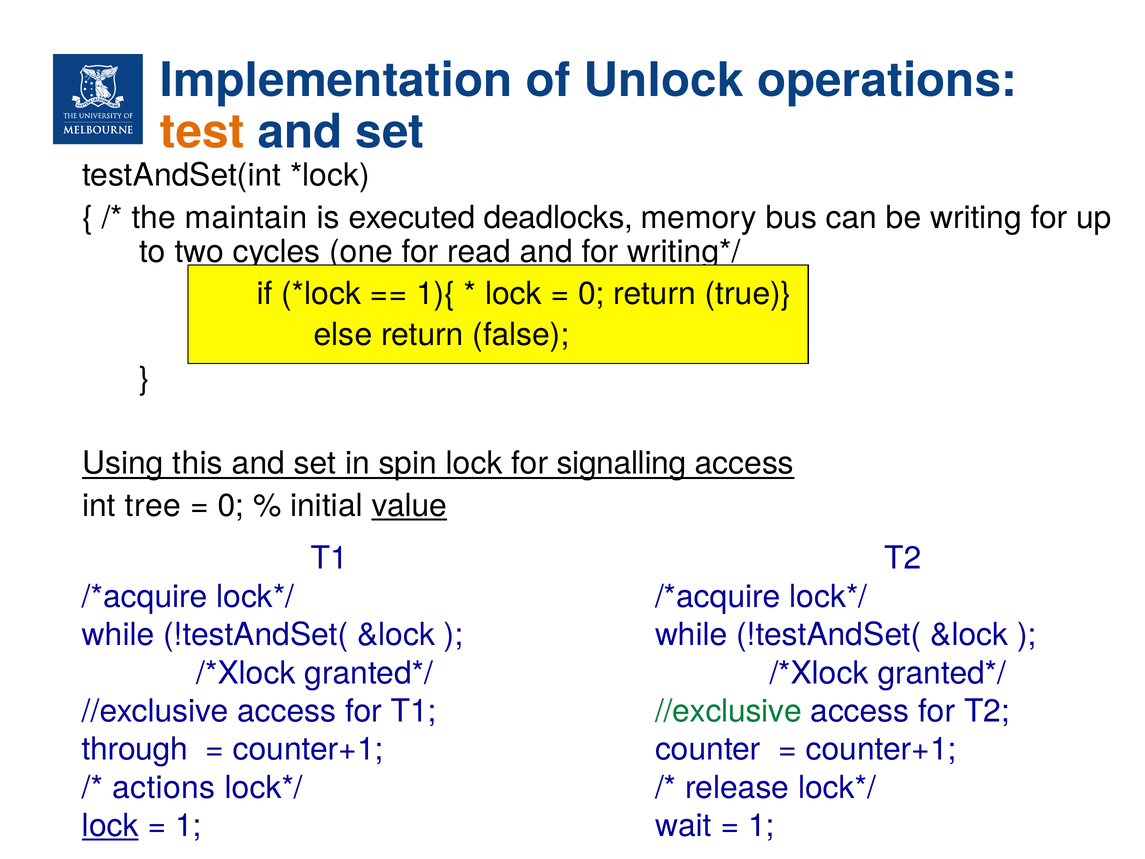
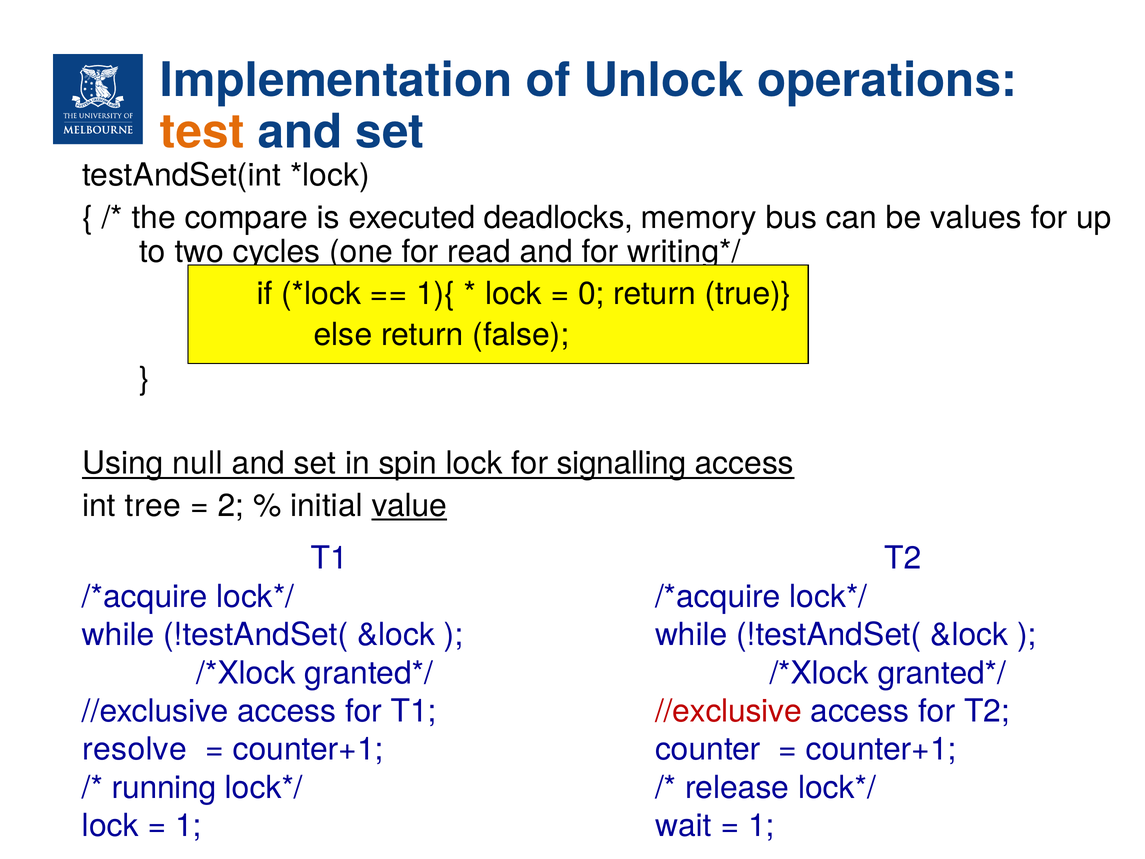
maintain: maintain -> compare (246, 217)
writing: writing -> values (976, 217)
this: this -> null (198, 463)
0: 0 -> 2 (231, 506)
//exclusive colour: green -> red (728, 711)
through: through -> resolve (135, 749)
actions: actions -> running (164, 787)
lock underline: present -> none (110, 826)
